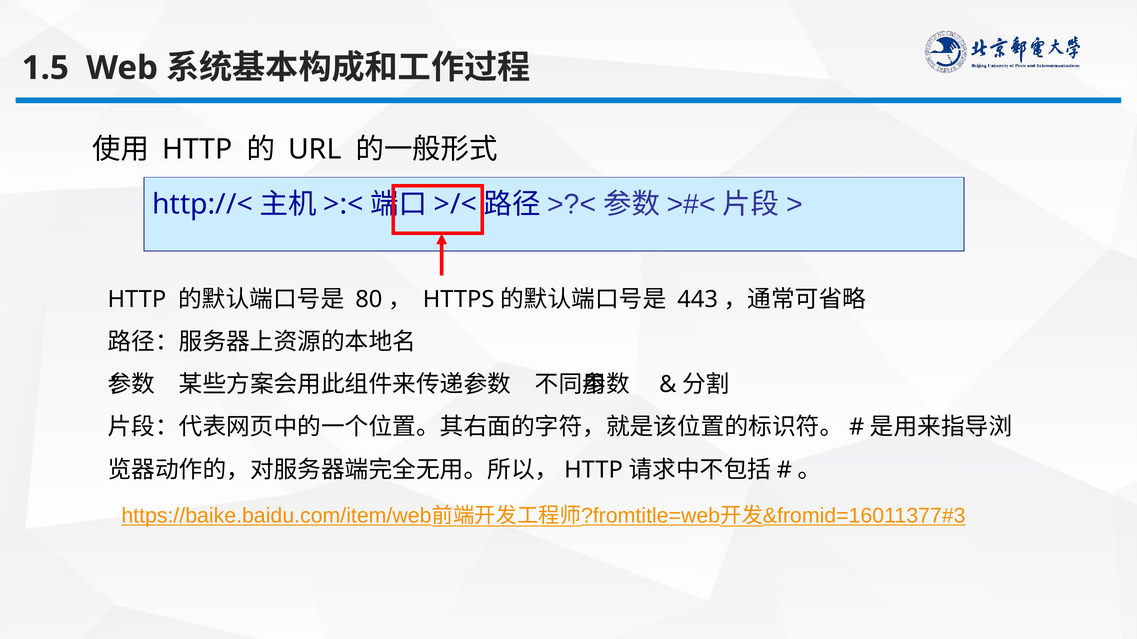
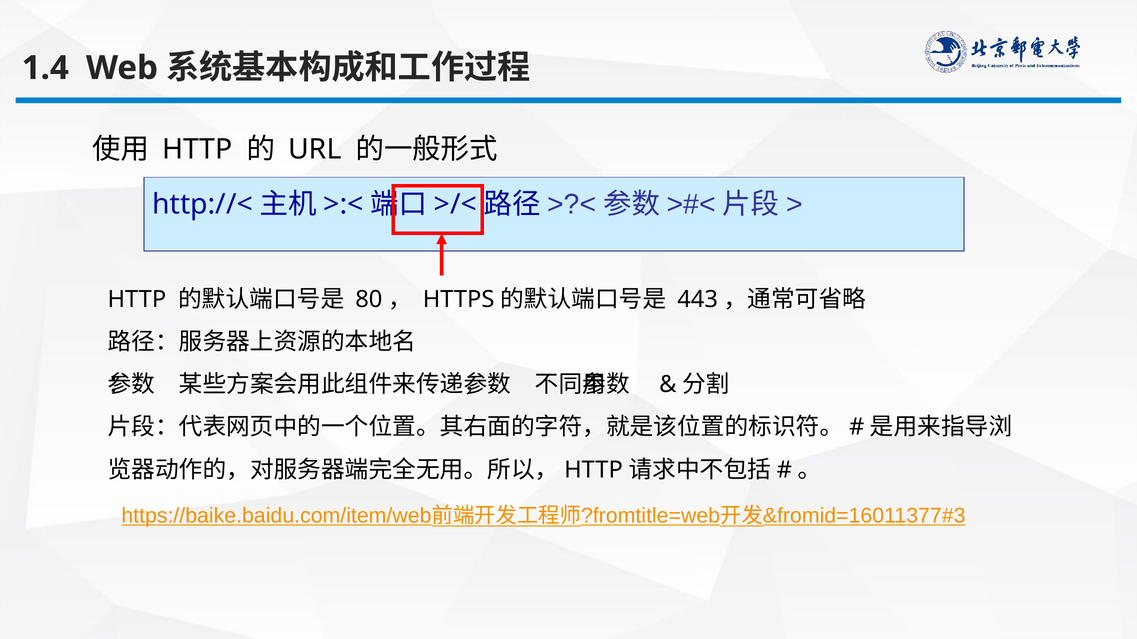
1.5: 1.5 -> 1.4 (45, 68)
